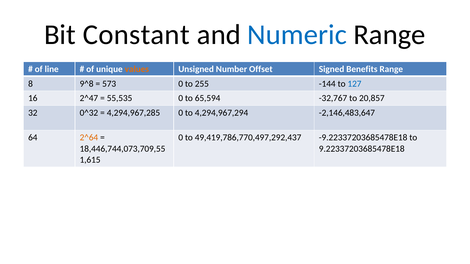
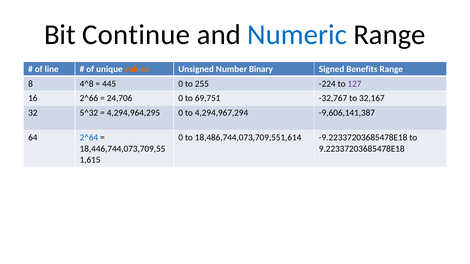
Constant: Constant -> Continue (136, 35)
Offset: Offset -> Binary (261, 69)
9^8: 9^8 -> 4^8 (87, 84)
573: 573 -> 445 (109, 84)
-144: -144 -> -224 (327, 84)
127 colour: blue -> purple (354, 84)
2^47: 2^47 -> 2^66 (89, 98)
55,535: 55,535 -> 24,706 (120, 98)
65,594: 65,594 -> 69,751 (208, 98)
20,857: 20,857 -> 32,167 (372, 98)
0^32: 0^32 -> 5^32 (89, 113)
4,294,967,285: 4,294,967,285 -> 4,294,964,295 (133, 113)
-2,146,483,647: -2,146,483,647 -> -9,606,141,387 (347, 113)
2^64 colour: orange -> blue (89, 138)
49,419,786,770,497,292,437: 49,419,786,770,497,292,437 -> 18,486,744,073,709,551,614 (248, 138)
